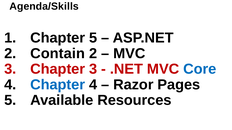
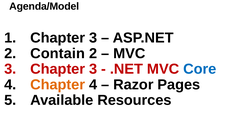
Agenda/Skills: Agenda/Skills -> Agenda/Model (44, 6)
1 Chapter 5: 5 -> 3 (93, 38)
Chapter colour: blue -> orange (58, 85)
